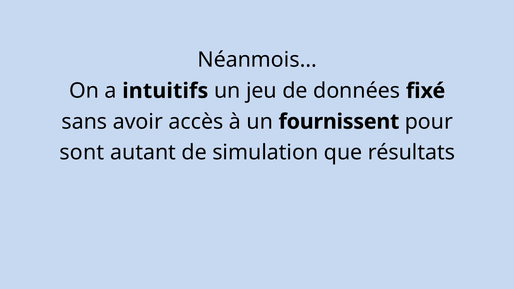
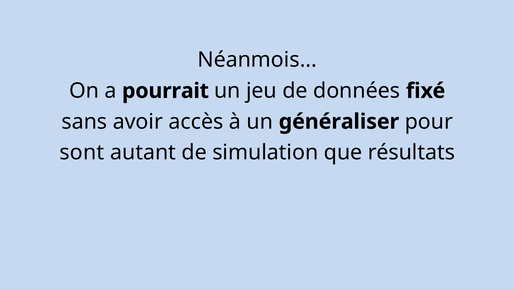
intuitifs: intuitifs -> pourrait (165, 91)
fournissent: fournissent -> généraliser (339, 122)
